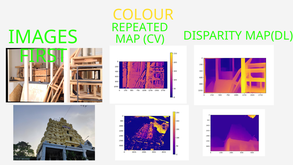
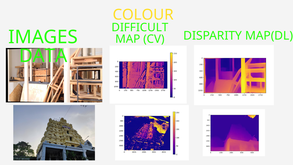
REPEATED: REPEATED -> DIFFICULT (140, 27)
FIRST: FIRST -> DATA (43, 56)
